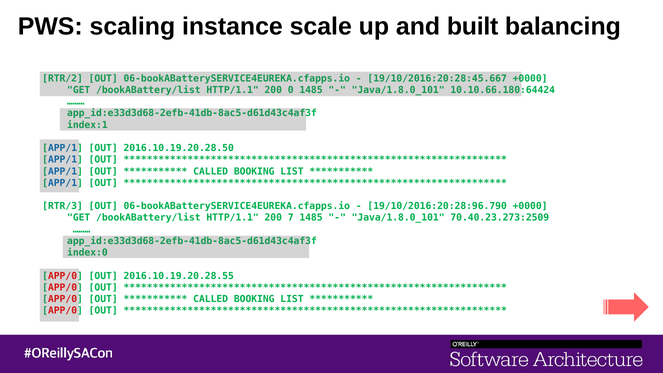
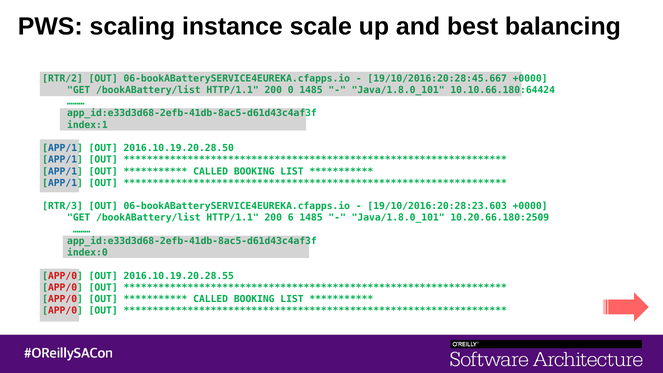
built: built -> best (473, 27)
19/10/2016:20:28:96.790: 19/10/2016:20:28:96.790 -> 19/10/2016:20:28:23.603 (437, 206)
7: 7 -> 6 (291, 218)
70.40.23.273:2509: 70.40.23.273:2509 -> 10.20.66.180:2509 (500, 218)
